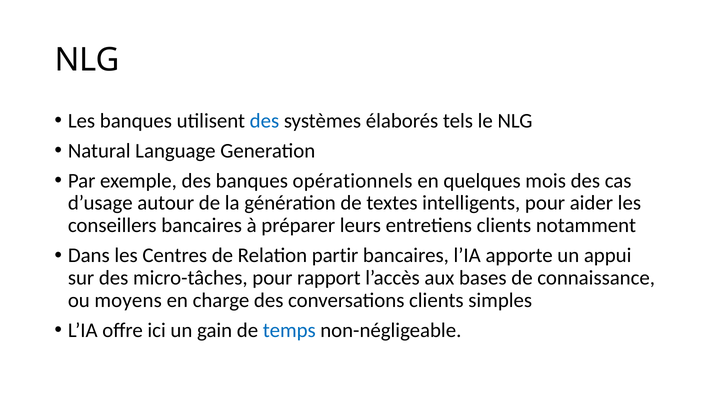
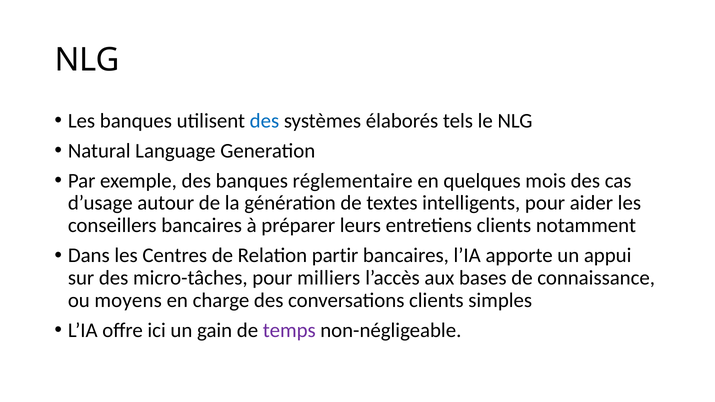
opérationnels: opérationnels -> réglementaire (353, 181)
rapport: rapport -> milliers (329, 278)
temps colour: blue -> purple (289, 331)
